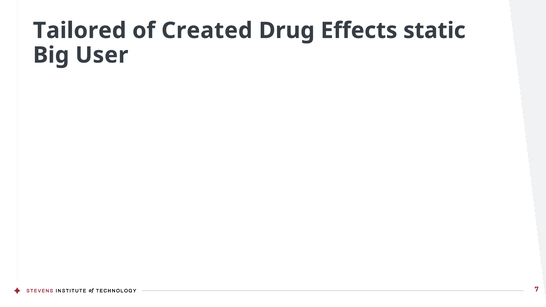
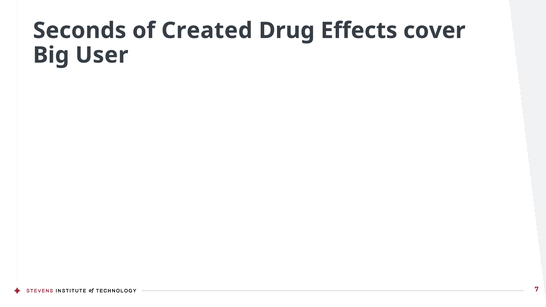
Tailored: Tailored -> Seconds (80, 31)
static: static -> cover (434, 31)
